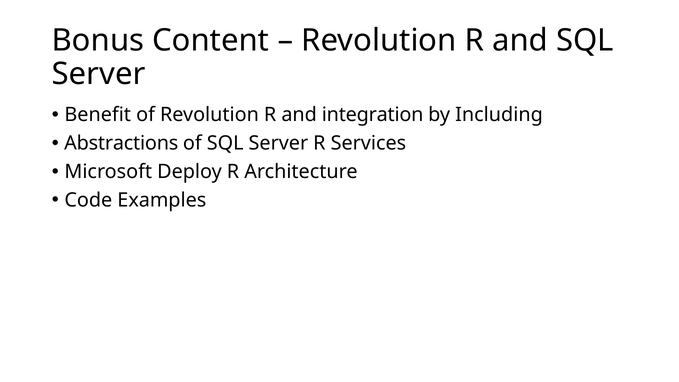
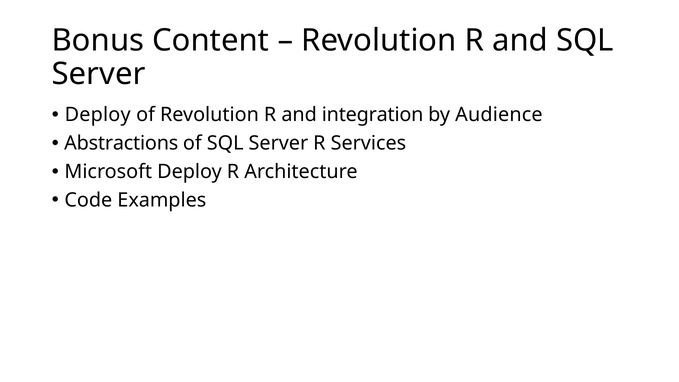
Benefit: Benefit -> Deploy (98, 115)
Including: Including -> Audience (499, 115)
